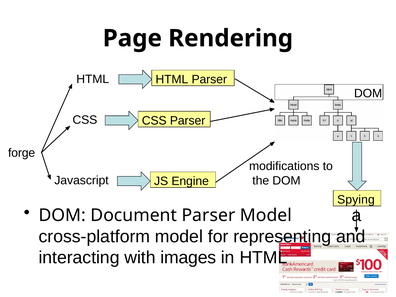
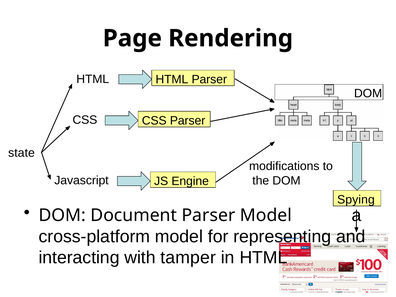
forge: forge -> state (21, 153)
images: images -> tamper (188, 258)
